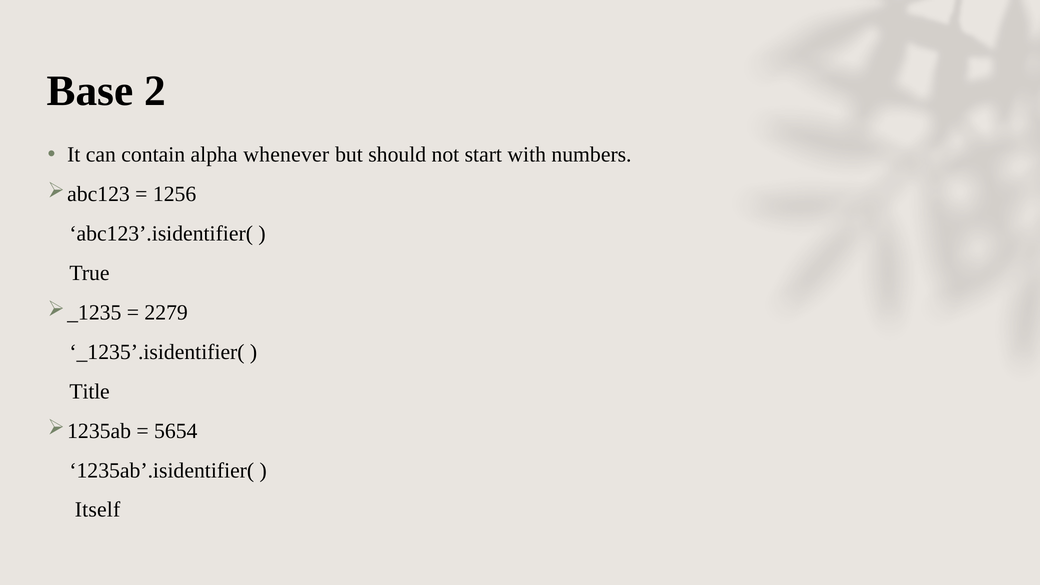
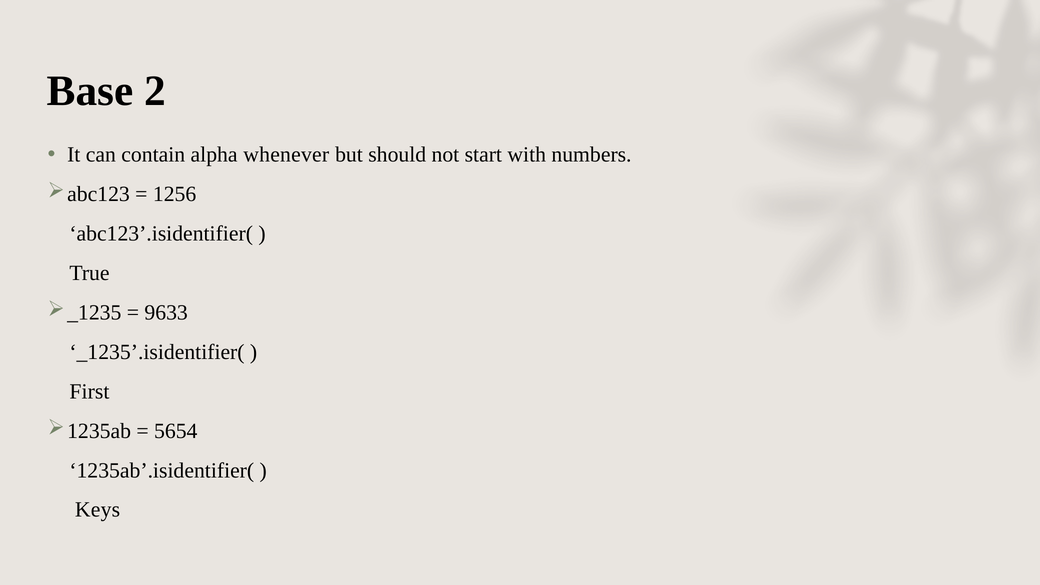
2279: 2279 -> 9633 (166, 313)
Title: Title -> First (89, 391)
Itself: Itself -> Keys (98, 510)
